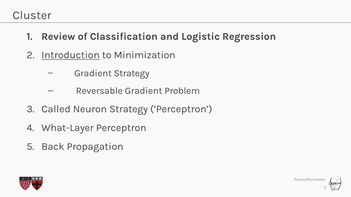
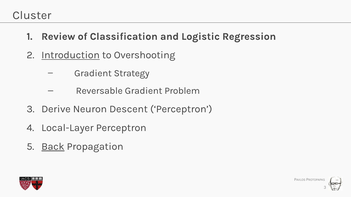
Minimization: Minimization -> Overshooting (145, 55)
Called: Called -> Derive (56, 109)
Neuron Strategy: Strategy -> Descent (129, 109)
What-Layer: What-Layer -> Local-Layer (67, 128)
Back underline: none -> present (53, 147)
